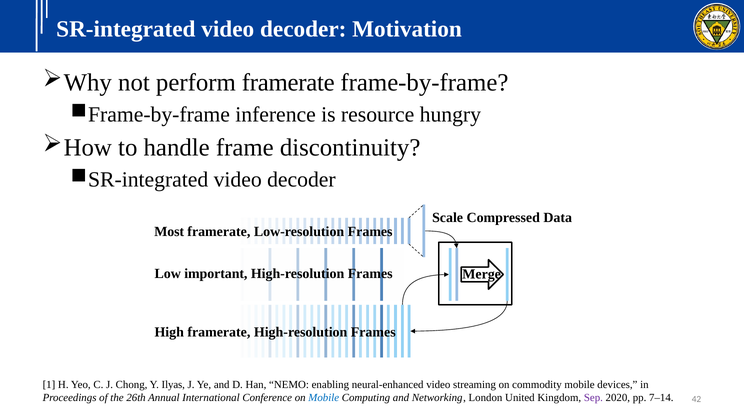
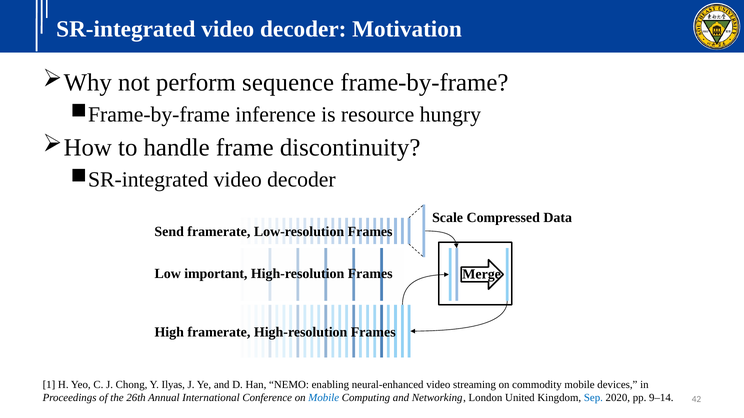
perform framerate: framerate -> sequence (288, 82)
Most: Most -> Send (169, 232)
Sep colour: purple -> blue (593, 398)
7–14: 7–14 -> 9–14 (661, 398)
